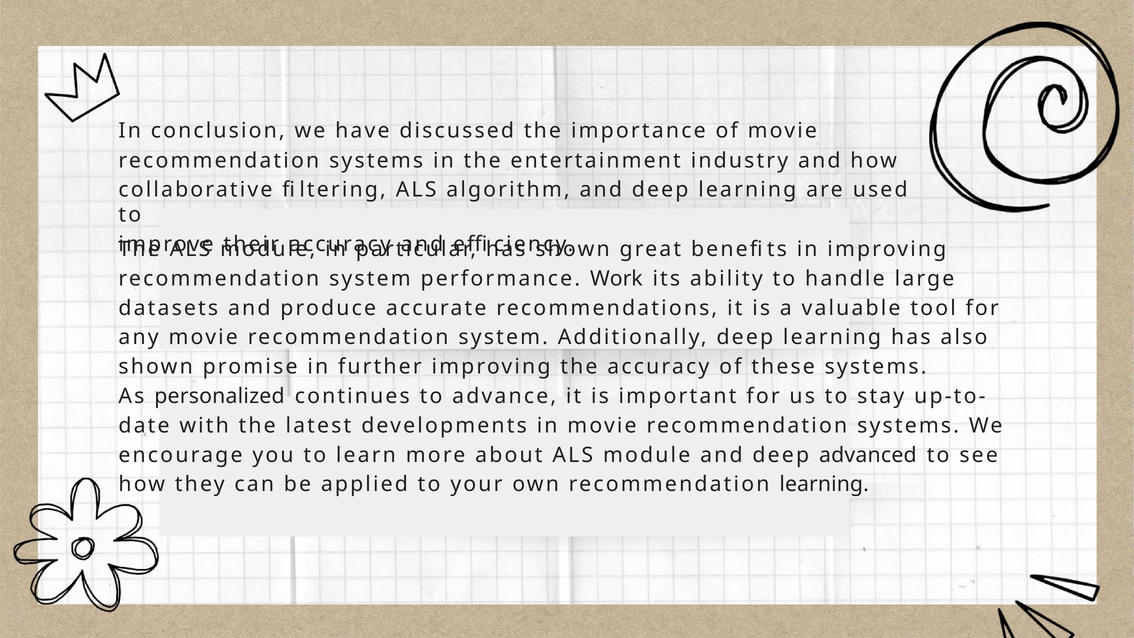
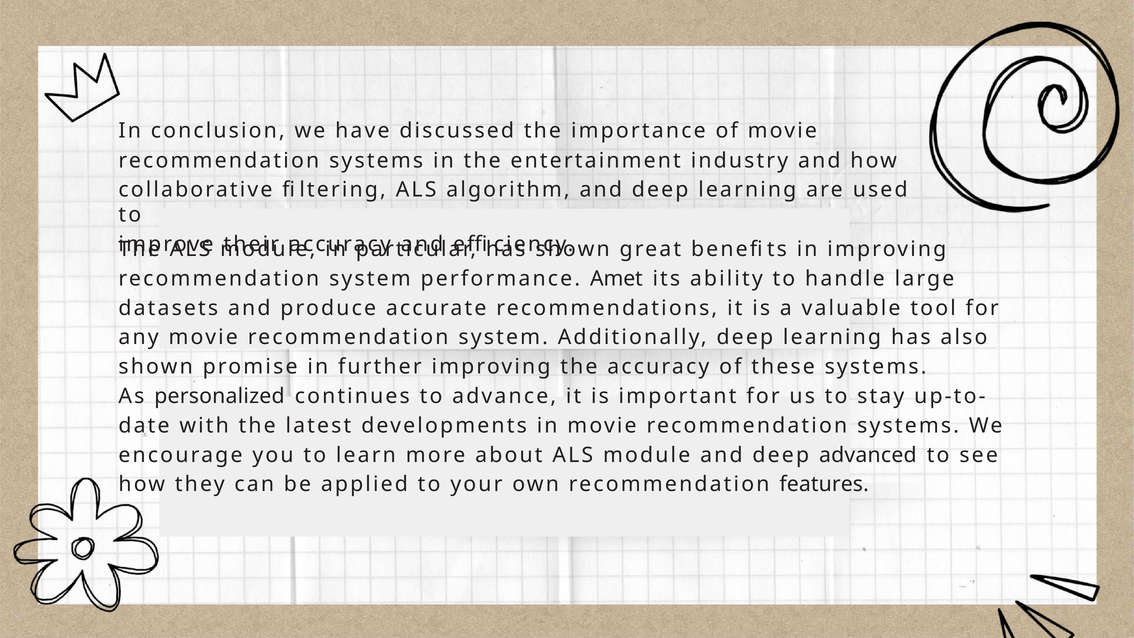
Work: Work -> Amet (616, 278)
recommendation learning: learning -> features (824, 484)
